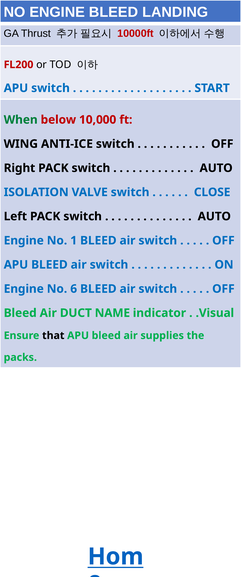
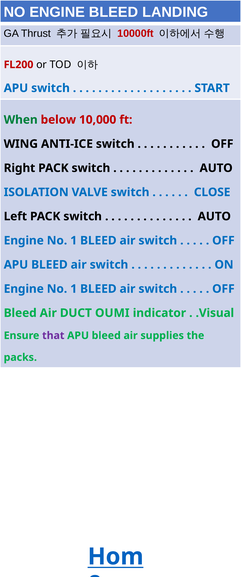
6: 6 -> 1 (74, 289)
NAME: NAME -> OUMI (112, 313)
that colour: black -> purple (53, 335)
